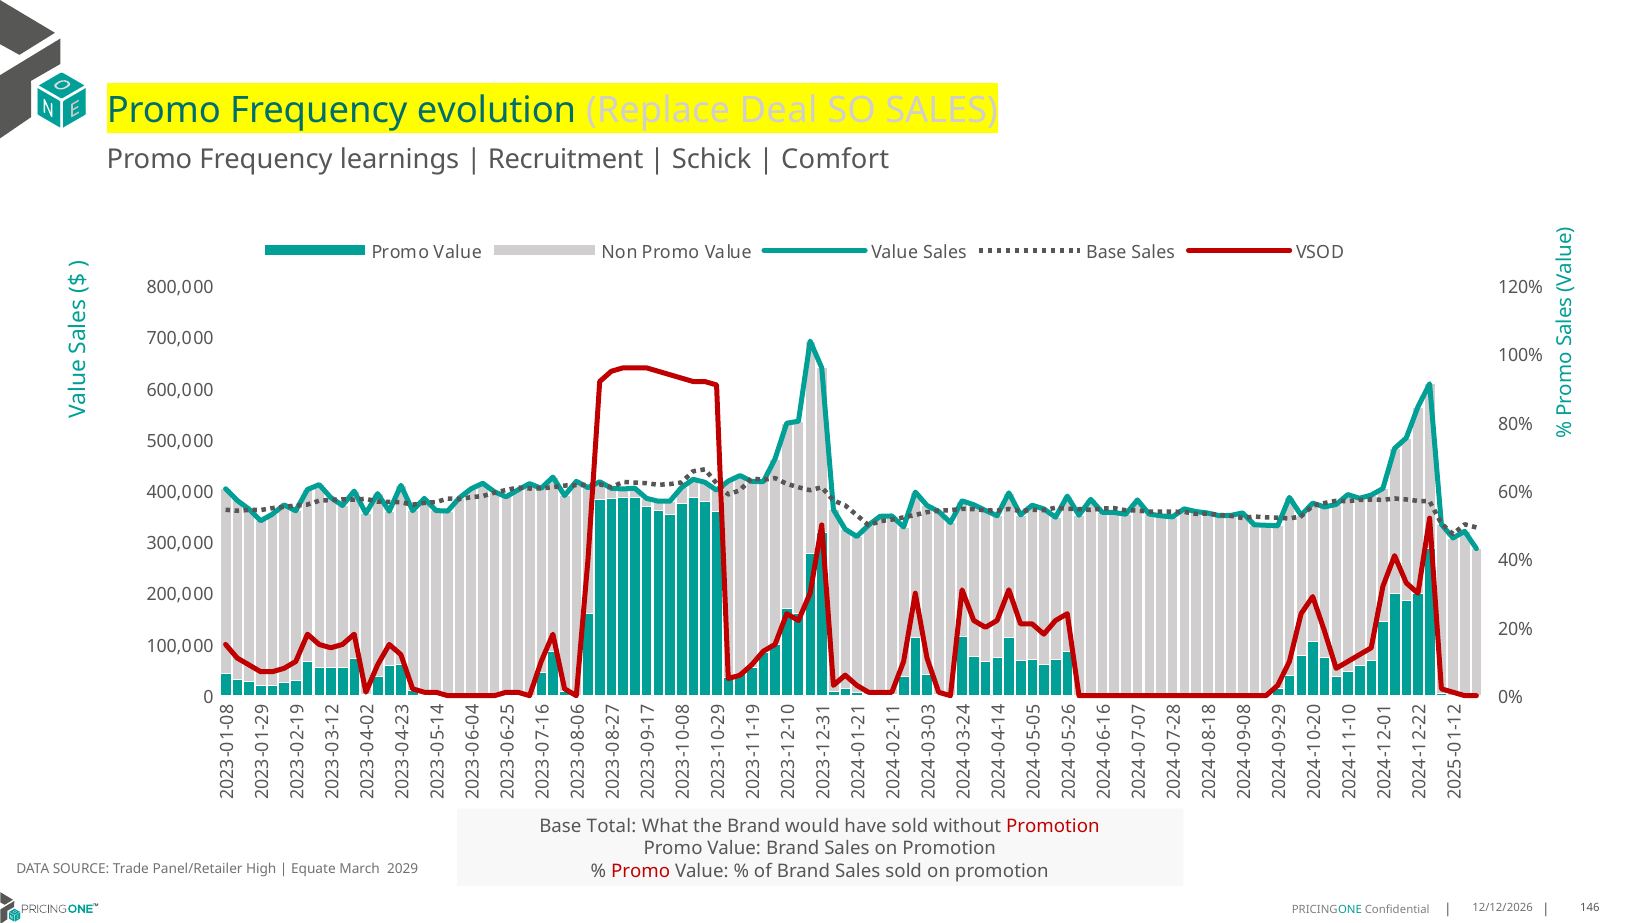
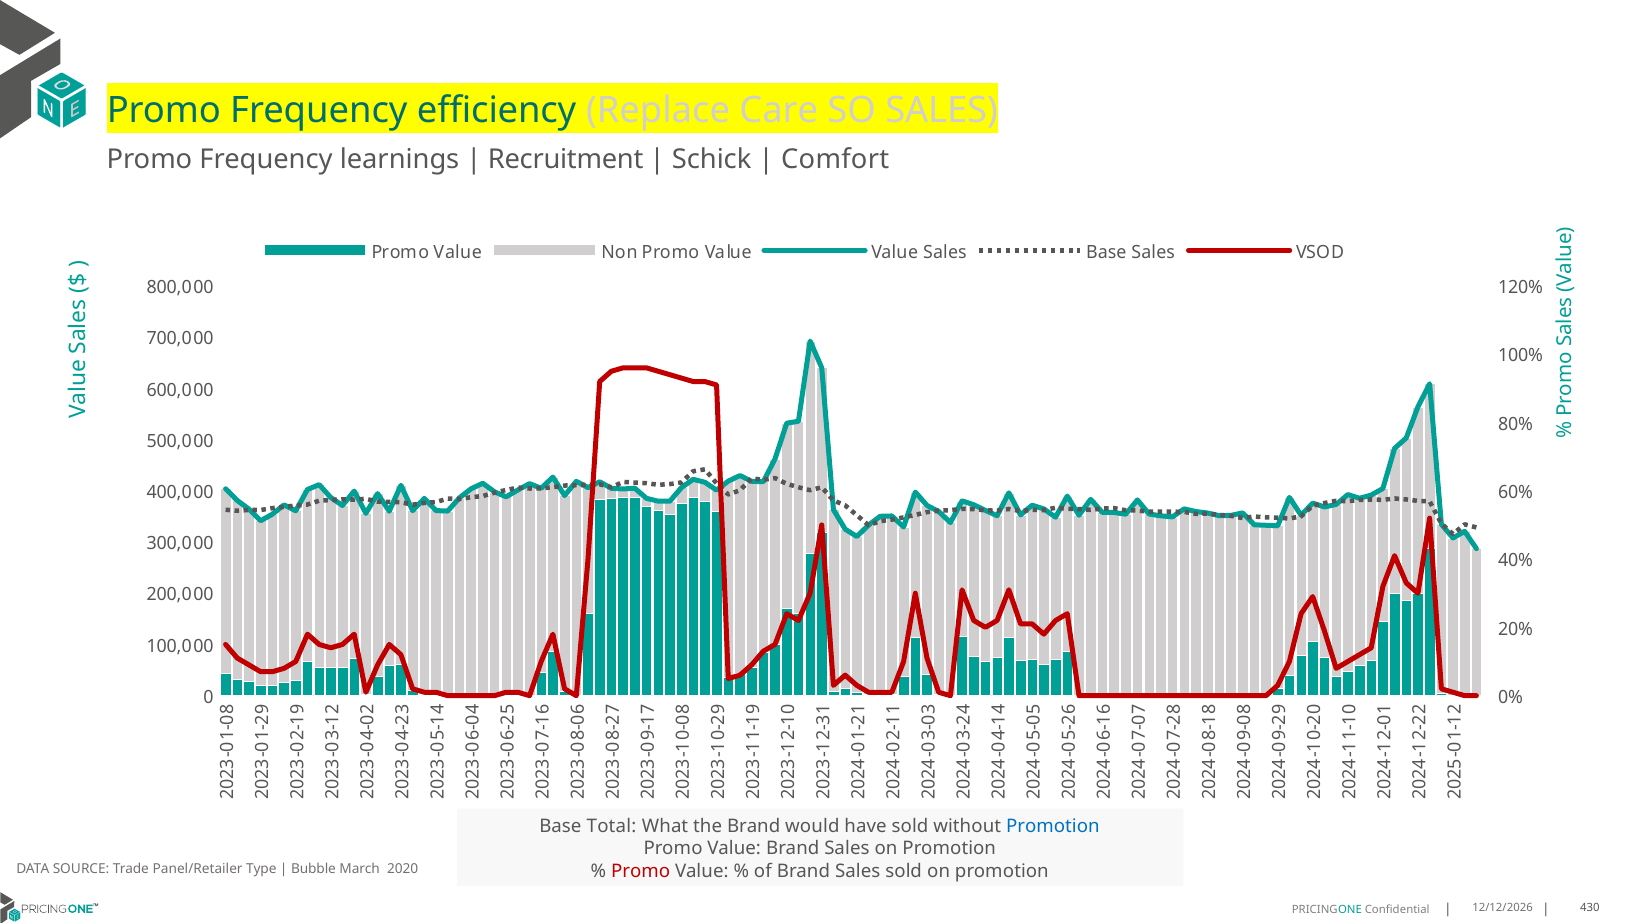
evolution: evolution -> efficiency (497, 110)
Deal: Deal -> Care (779, 110)
Promotion colour: red -> blue (1053, 826)
High: High -> Type (261, 869)
Equate: Equate -> Bubble (313, 869)
2029: 2029 -> 2020 (403, 869)
146: 146 -> 430 (1590, 907)
